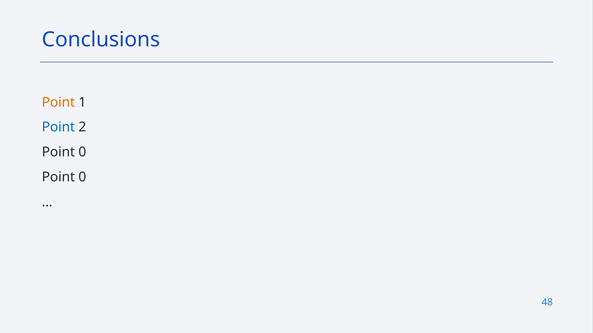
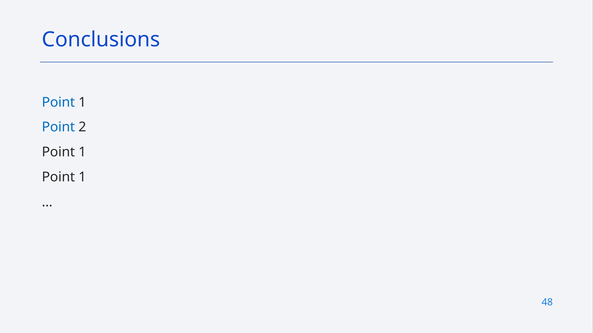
Point colour: orange -> blue (58, 102)
0: 0 -> 1 (82, 152)
0: 0 -> 1 (82, 177)
